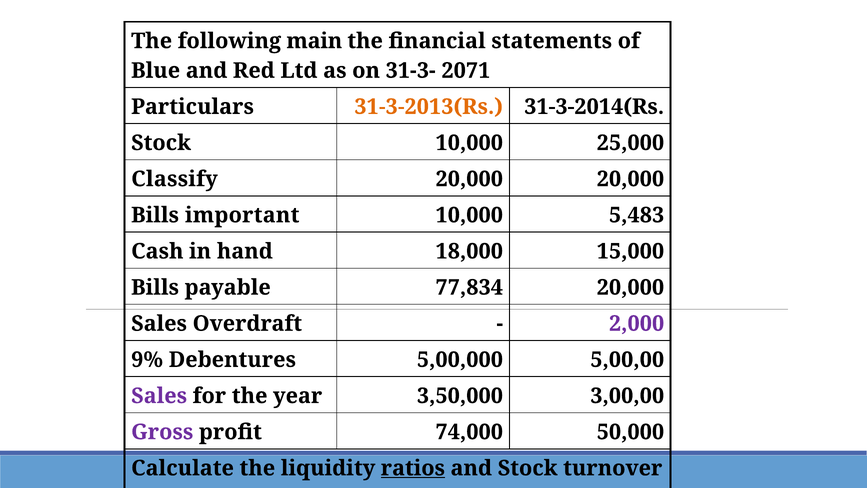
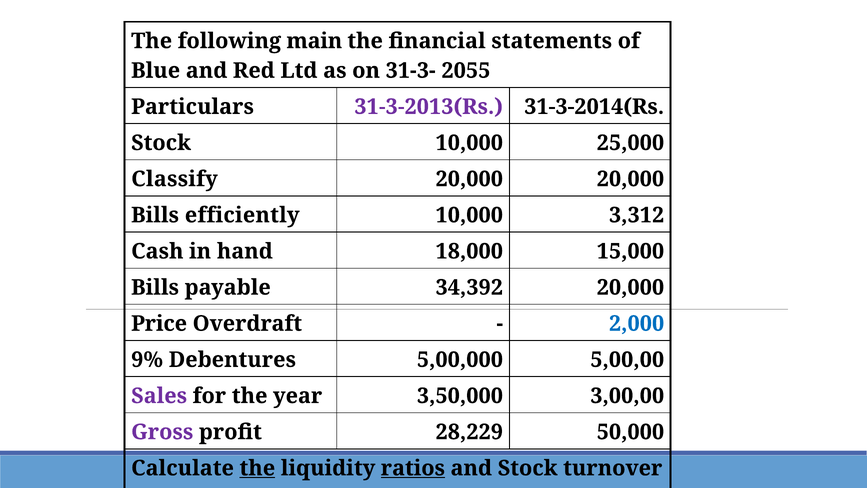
2071: 2071 -> 2055 (466, 71)
31-3-2013(Rs colour: orange -> purple (429, 107)
important: important -> efficiently (242, 215)
5,483: 5,483 -> 3,312 (637, 215)
77,834: 77,834 -> 34,392 (469, 287)
Sales: Sales -> Price (159, 323)
2,000 colour: purple -> blue (637, 323)
74,000: 74,000 -> 28,229 (469, 432)
the underline: none -> present (257, 468)
